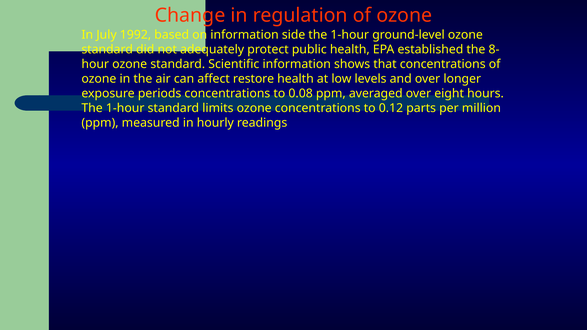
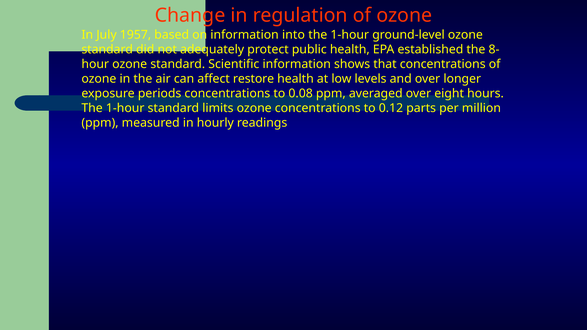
1992: 1992 -> 1957 (135, 35)
side: side -> into (293, 35)
